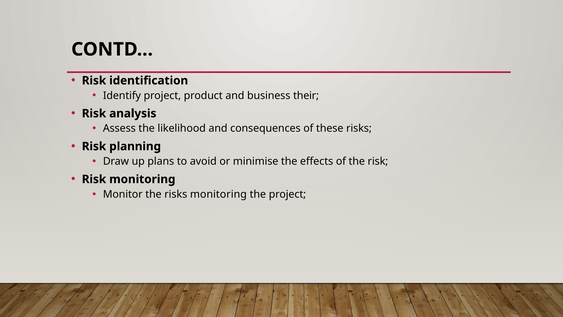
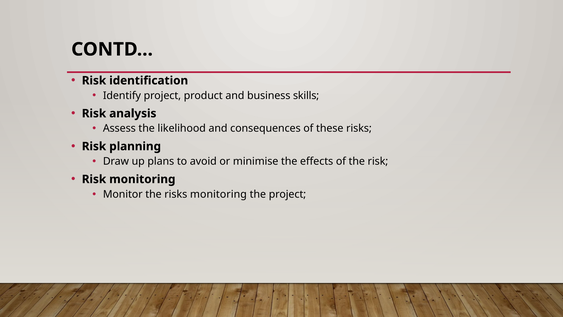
their: their -> skills (306, 95)
